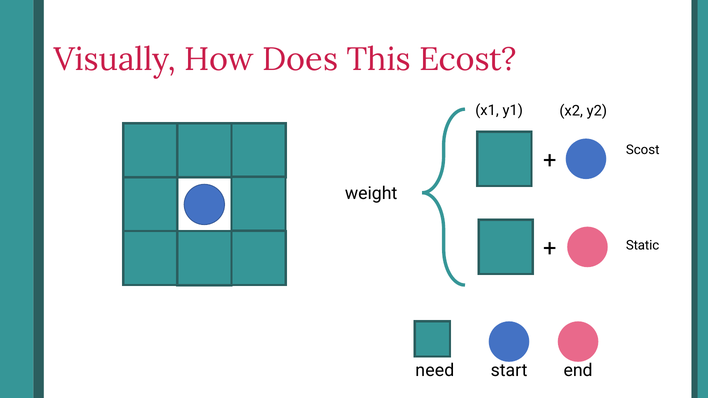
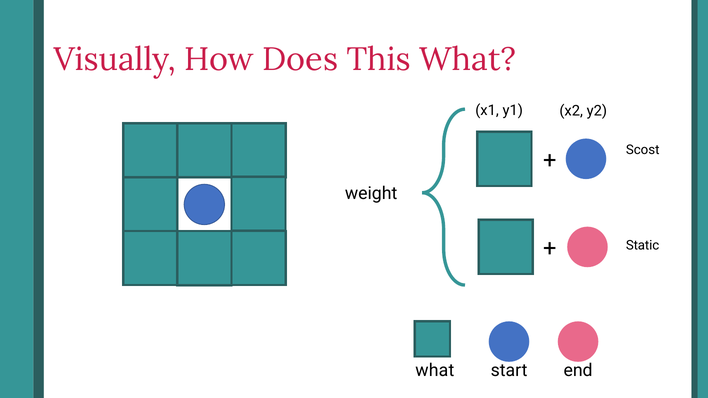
This Ecost: Ecost -> What (468, 59)
need: need -> what (435, 371)
